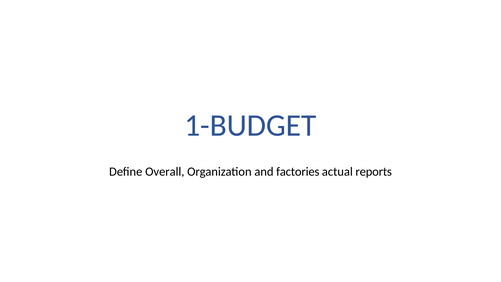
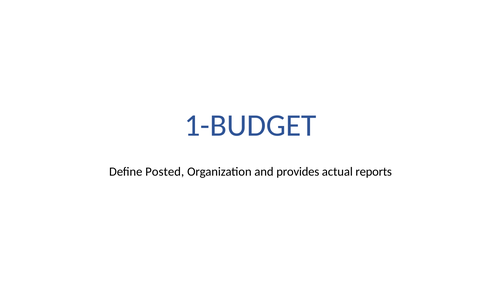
Overall: Overall -> Posted (165, 172)
factories: factories -> provides (298, 172)
